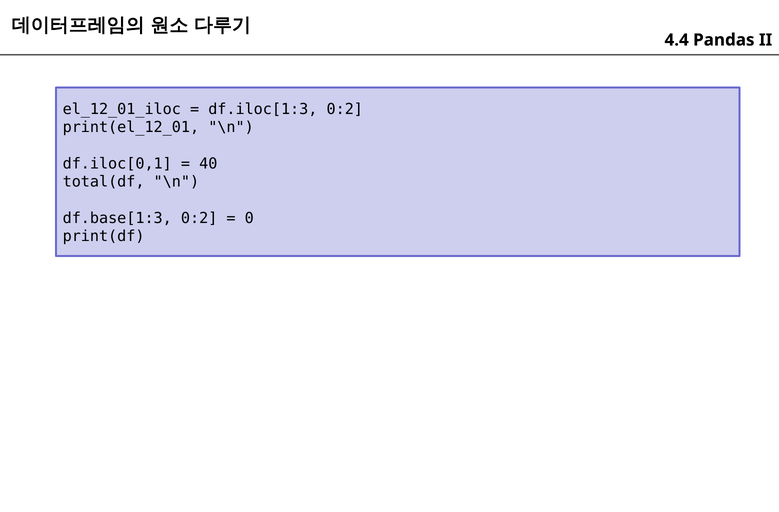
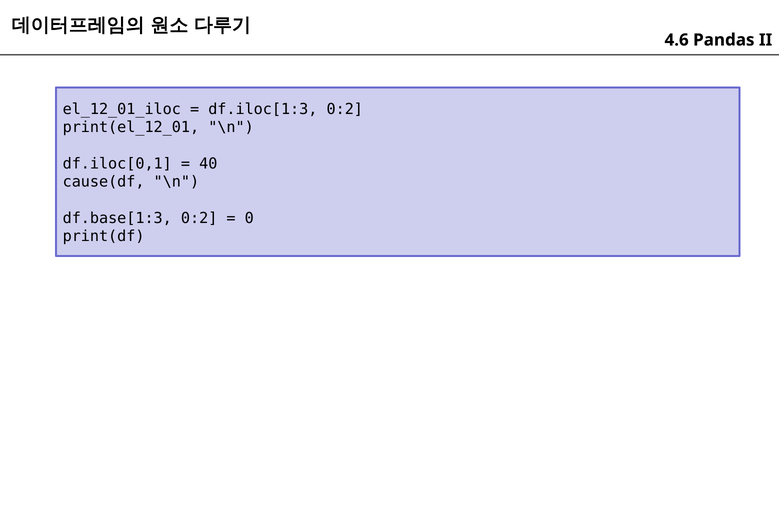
4.4: 4.4 -> 4.6 (677, 40)
total(df: total(df -> cause(df (104, 182)
